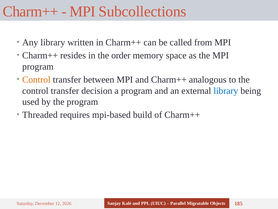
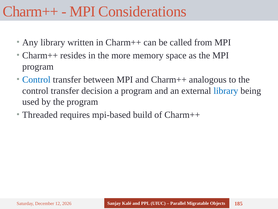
Subcollections: Subcollections -> Considerations (142, 11)
order: order -> more (121, 55)
Control colour: orange -> blue (36, 79)
